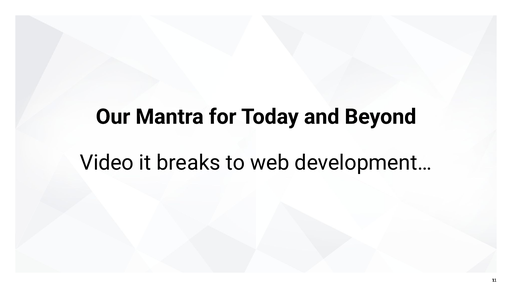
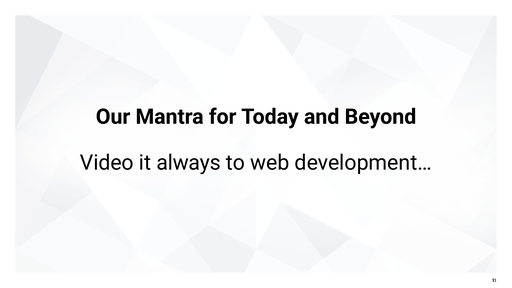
breaks: breaks -> always (189, 163)
